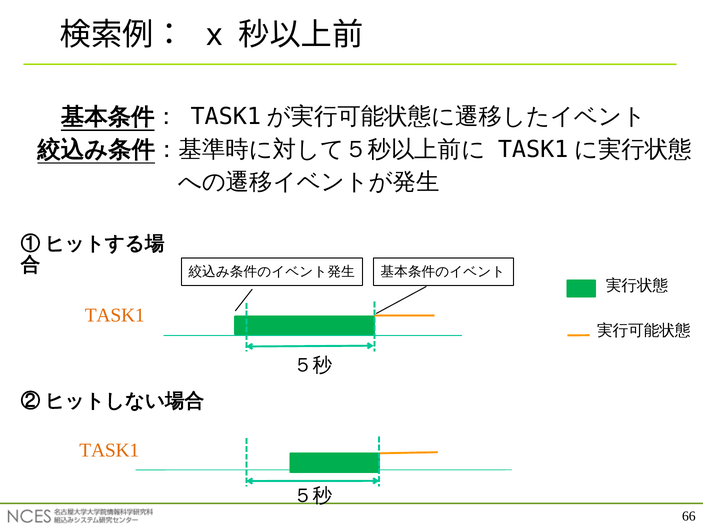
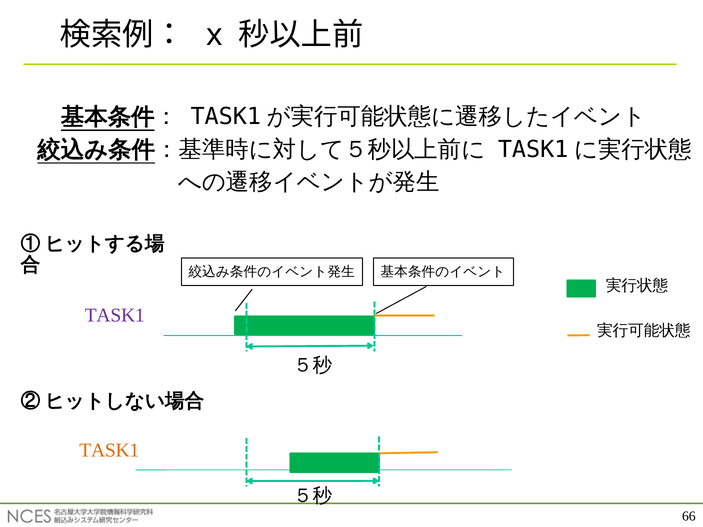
TASK1 colour: orange -> purple (115, 315)
